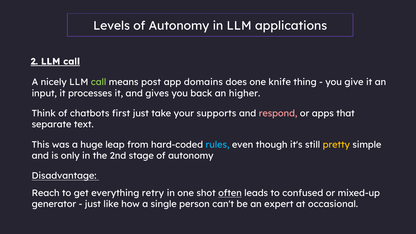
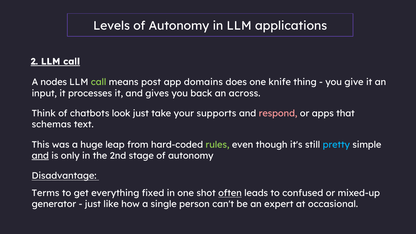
nicely: nicely -> nodes (54, 82)
higher: higher -> across (245, 93)
first: first -> look (121, 113)
separate: separate -> schemas (51, 125)
rules colour: light blue -> light green (217, 145)
pretty colour: yellow -> light blue (336, 145)
and underline: none -> present (40, 156)
Reach: Reach -> Terms (46, 193)
retry: retry -> fixed (153, 193)
